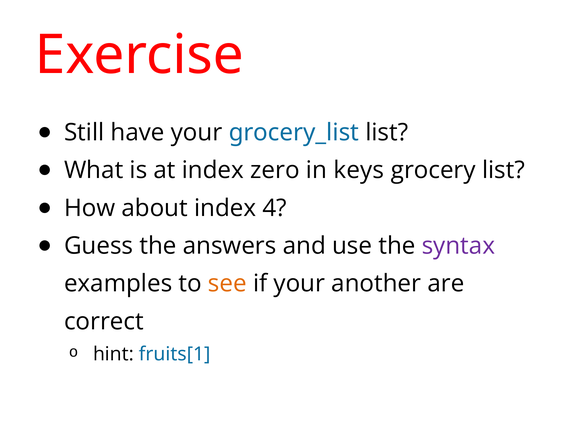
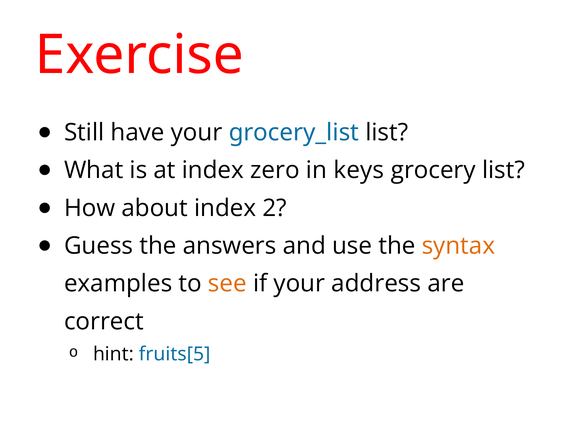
4: 4 -> 2 (275, 208)
syntax colour: purple -> orange (458, 246)
another: another -> address (376, 284)
fruits[1: fruits[1 -> fruits[5 (175, 355)
